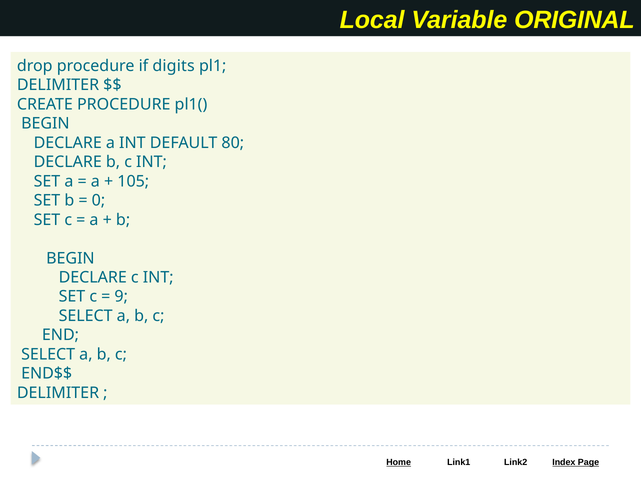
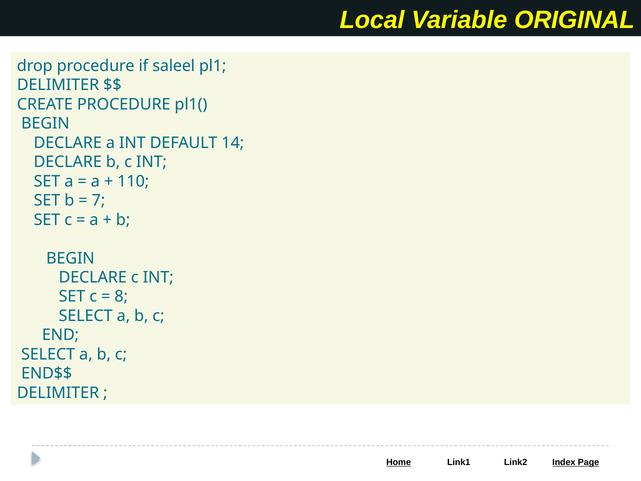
digits: digits -> saleel (174, 66)
80: 80 -> 14 (233, 143)
105: 105 -> 110 (133, 181)
0: 0 -> 7 (98, 200)
9: 9 -> 8 (121, 297)
